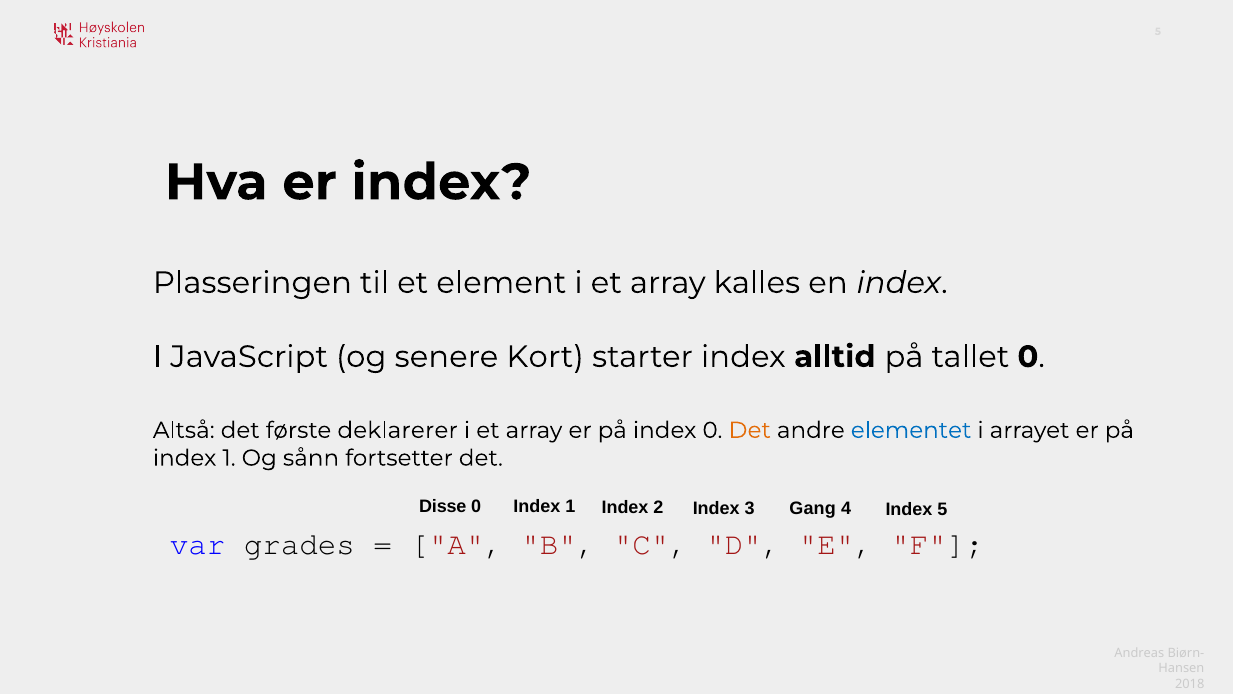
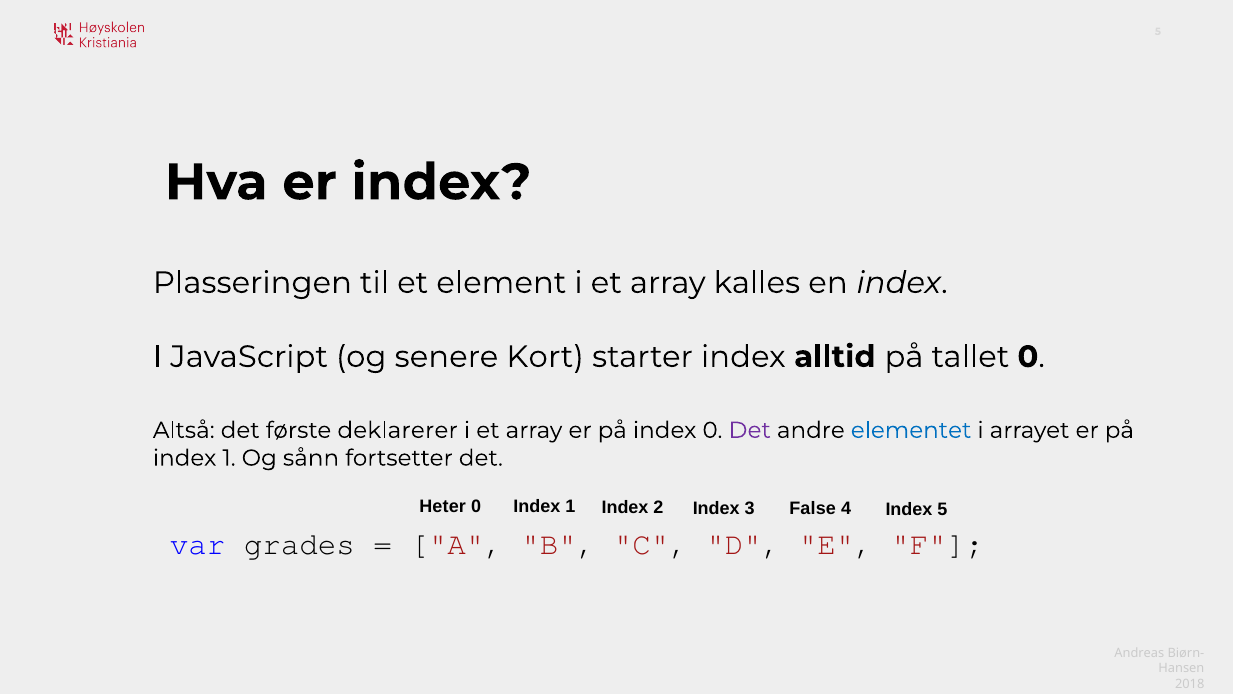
Det colour: orange -> purple (750, 430)
Disse: Disse -> Heter (443, 507)
Gang: Gang -> False (813, 508)
